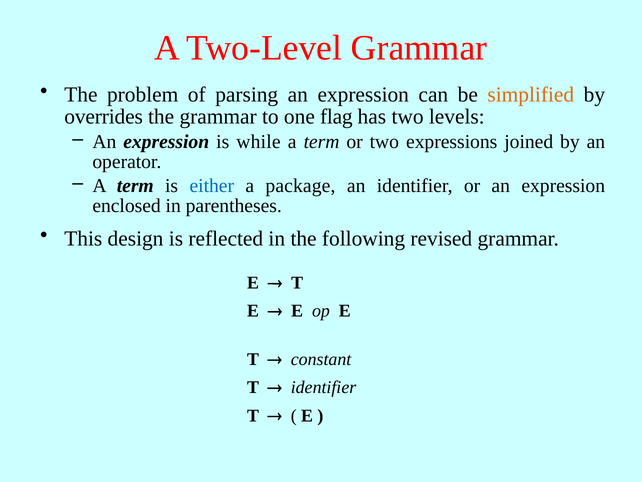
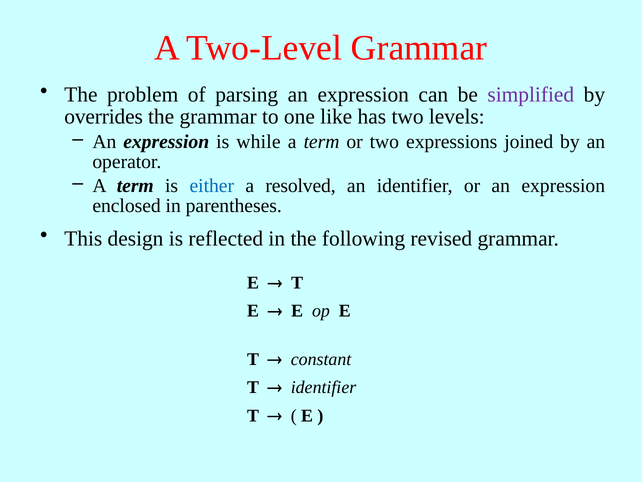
simplified colour: orange -> purple (531, 95)
flag: flag -> like (336, 117)
package: package -> resolved (301, 186)
